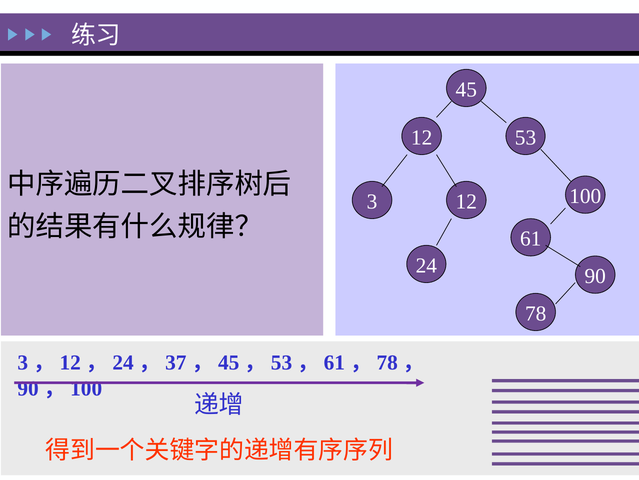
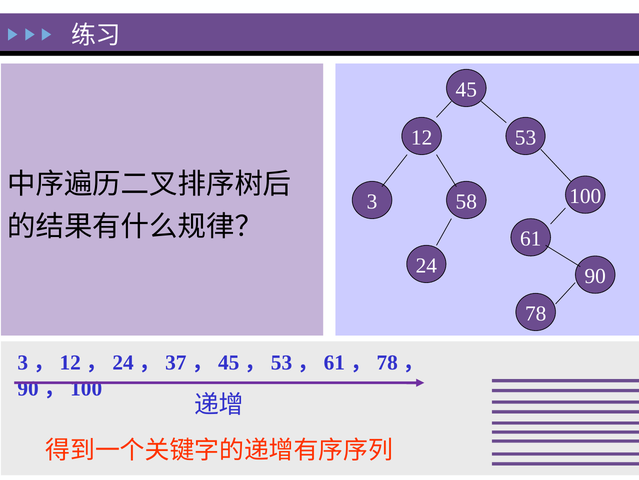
3 12: 12 -> 58 (466, 201)
